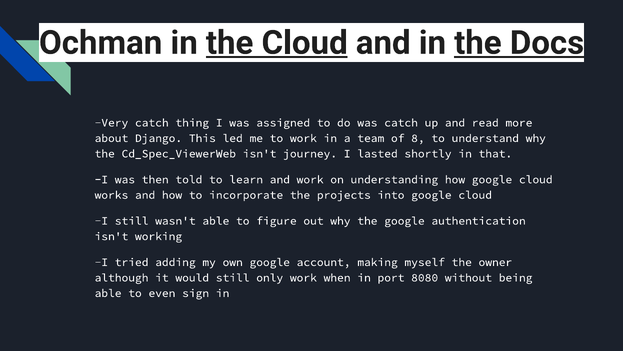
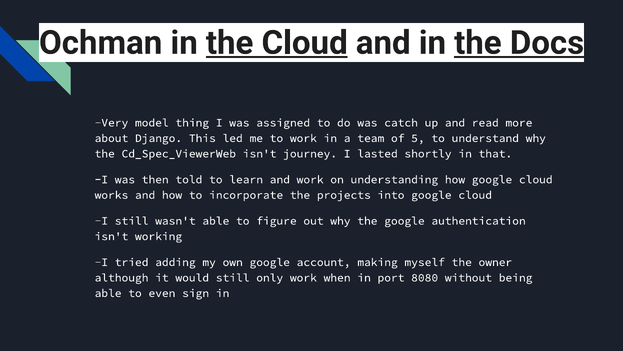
Very catch: catch -> model (152, 123)
8: 8 -> 5 (418, 138)
